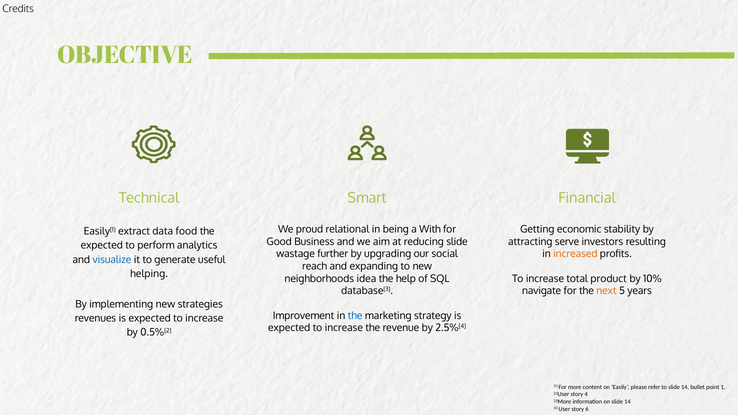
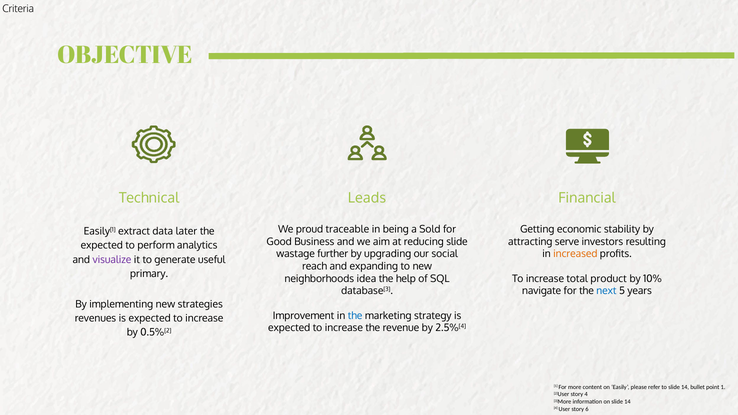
Credits: Credits -> Criteria (18, 9)
Smart: Smart -> Leads (367, 198)
relational: relational -> traceable (347, 230)
With: With -> Sold (430, 230)
food: food -> later (186, 231)
visualize colour: blue -> purple (112, 260)
helping: helping -> primary (149, 274)
next colour: orange -> blue (606, 291)
